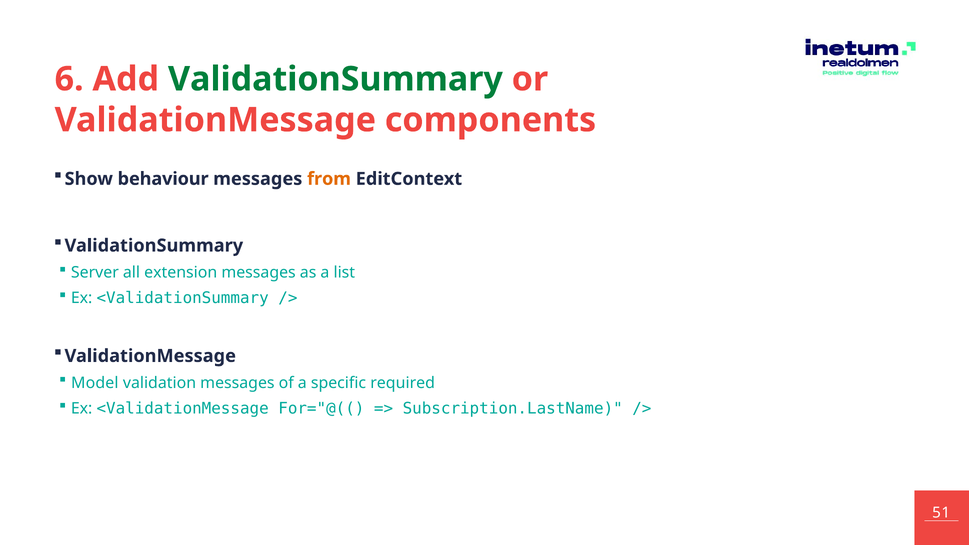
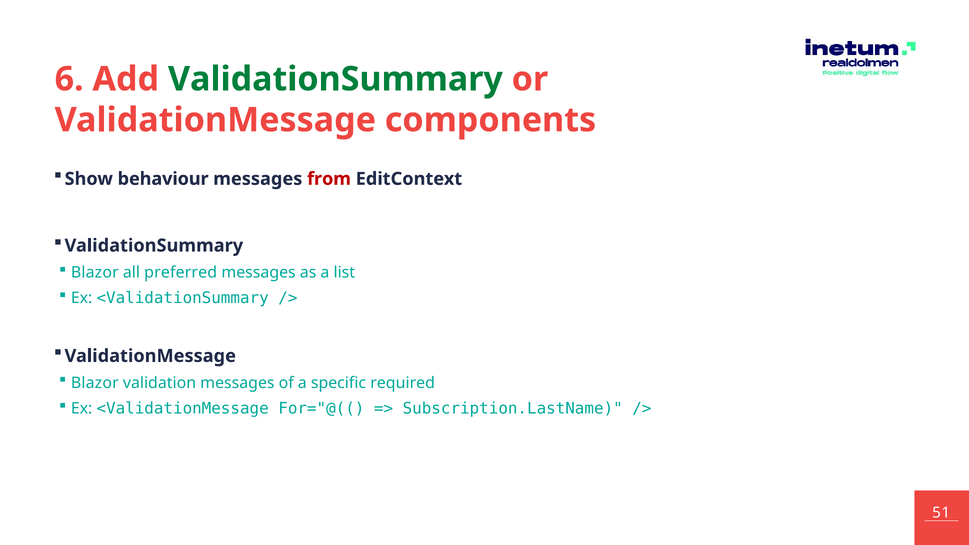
from colour: orange -> red (329, 179)
Server: Server -> Blazor (95, 272)
extension: extension -> preferred (181, 272)
Model: Model -> Blazor (95, 383)
